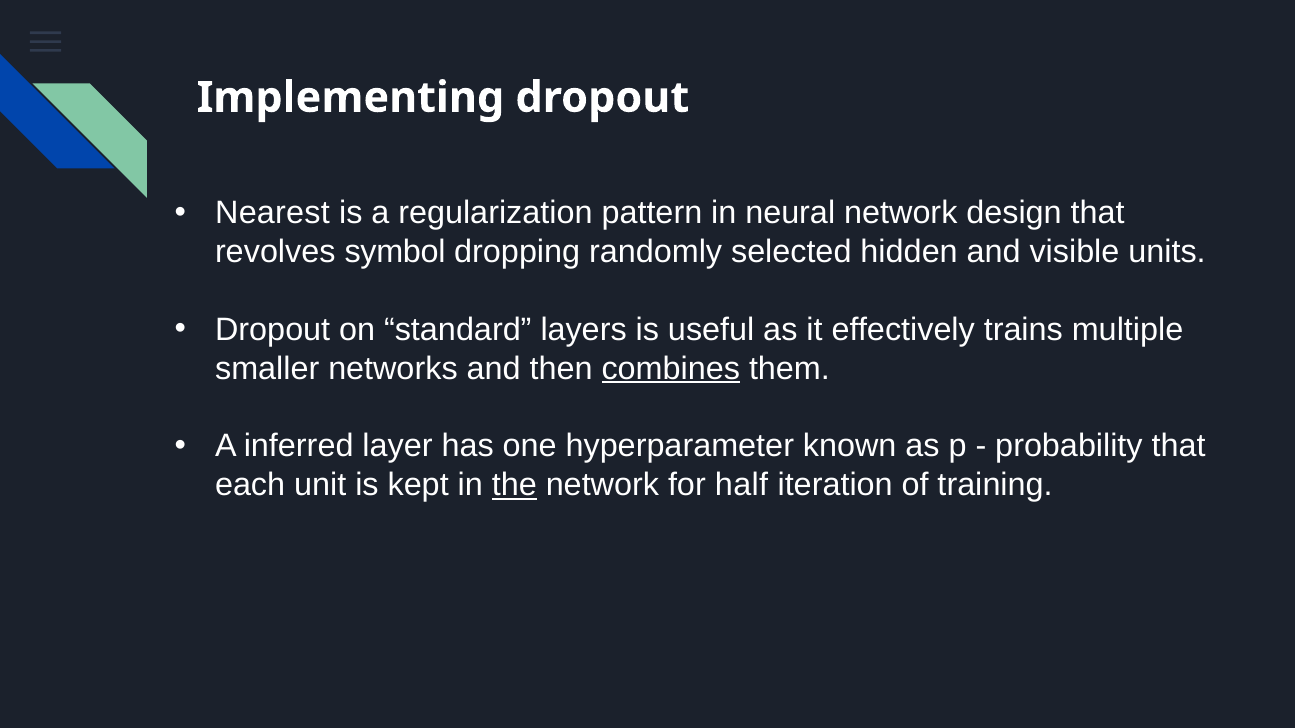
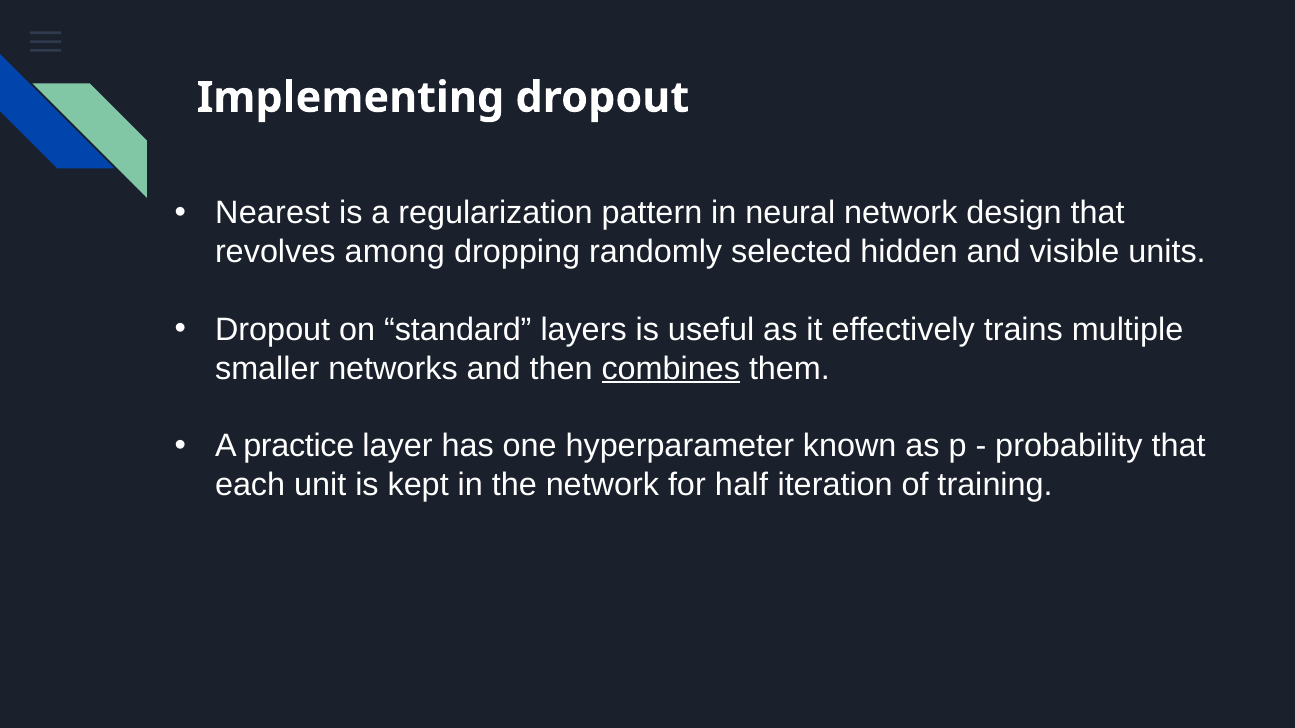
symbol: symbol -> among (395, 252)
inferred: inferred -> practice (299, 446)
the underline: present -> none (514, 485)
